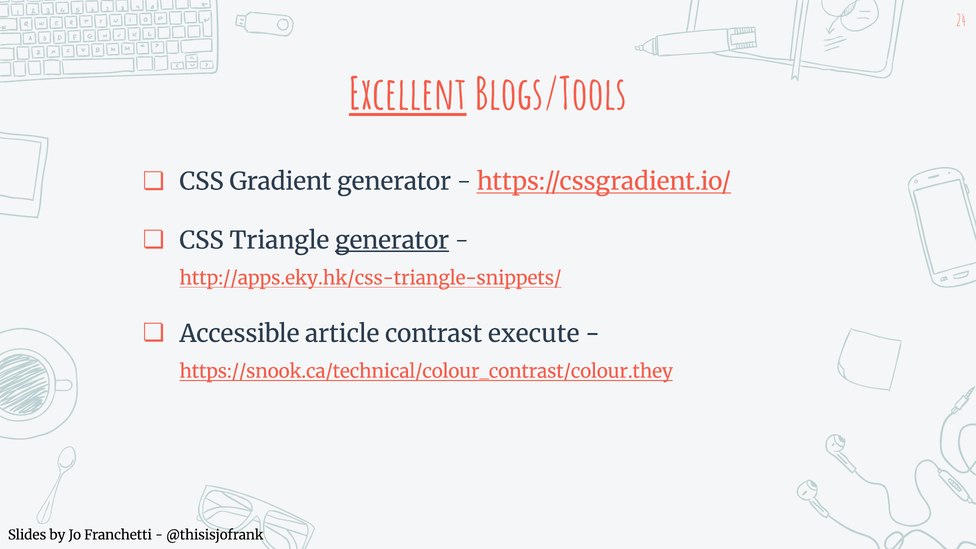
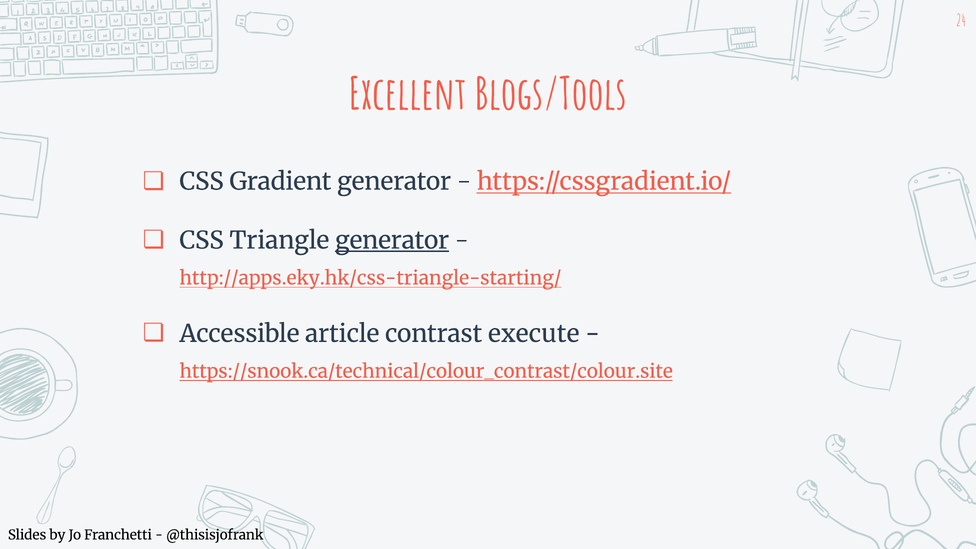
Excellent underline: present -> none (408, 95)
http://apps.eky.hk/css-triangle-snippets/: http://apps.eky.hk/css-triangle-snippets/ -> http://apps.eky.hk/css-triangle-starting/ (370, 278)
https://snook.ca/technical/colour_contrast/colour.they: https://snook.ca/technical/colour_contrast/colour.they -> https://snook.ca/technical/colour_contrast/colour.site (426, 371)
